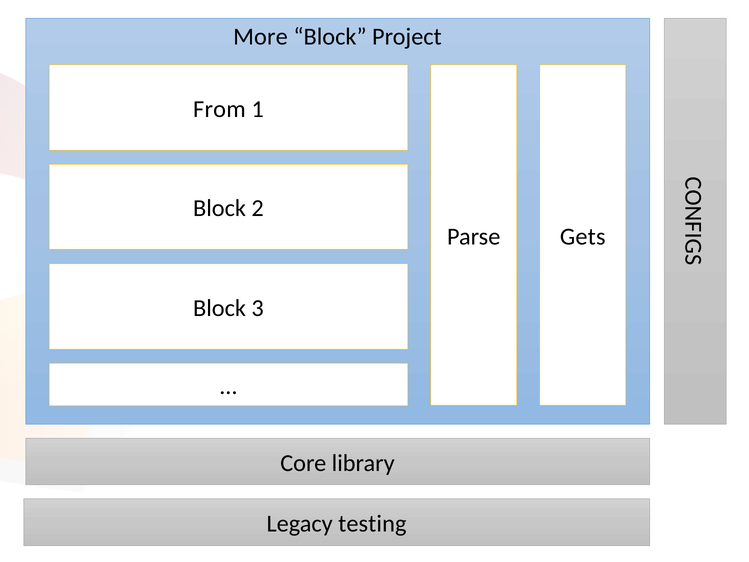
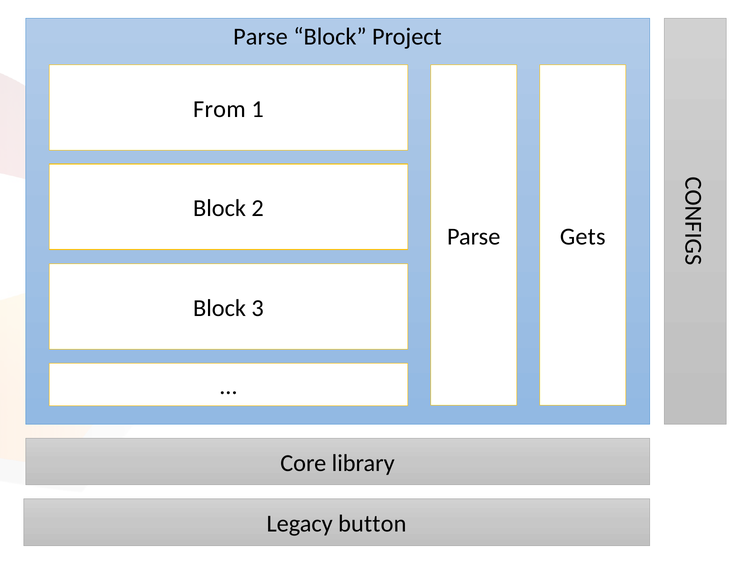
More: More -> Parse (260, 37)
testing: testing -> button (372, 524)
